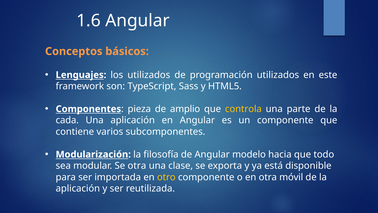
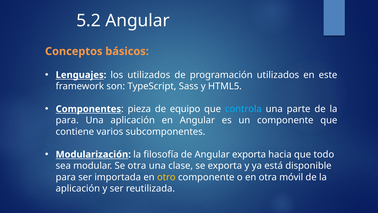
1.6: 1.6 -> 5.2 (89, 21)
amplio: amplio -> equipo (185, 109)
controla colour: yellow -> light blue (243, 109)
cada: cada -> para (67, 120)
Angular modelo: modelo -> exporta (249, 154)
